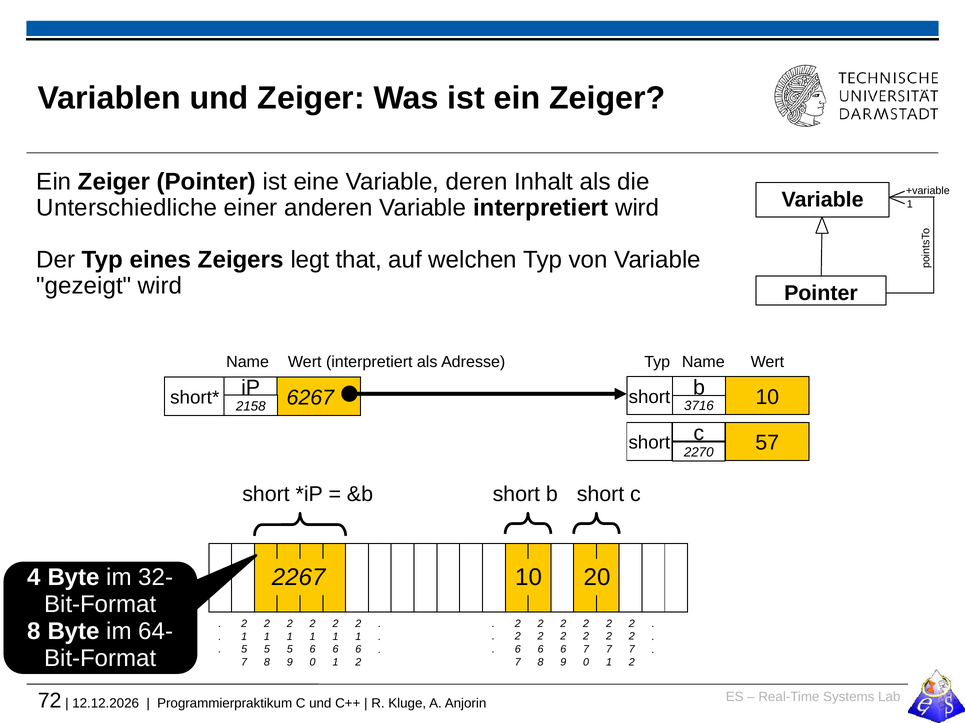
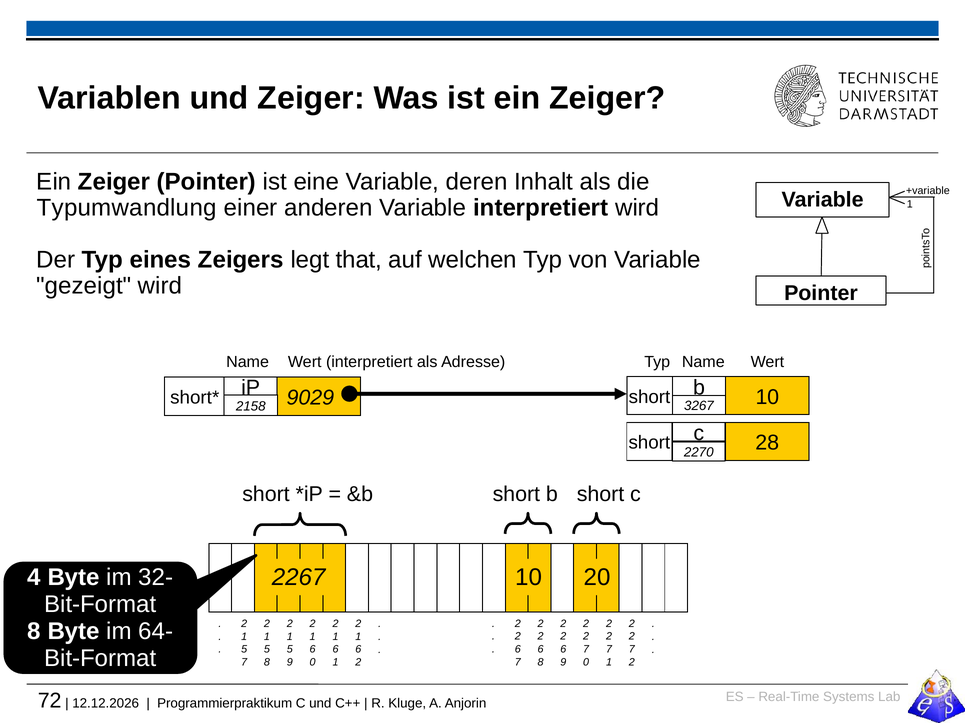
Unterschiedliche: Unterschiedliche -> Typumwandlung (127, 208)
6267: 6267 -> 9029 (310, 398)
3716: 3716 -> 3267 (699, 406)
57: 57 -> 28 (767, 443)
